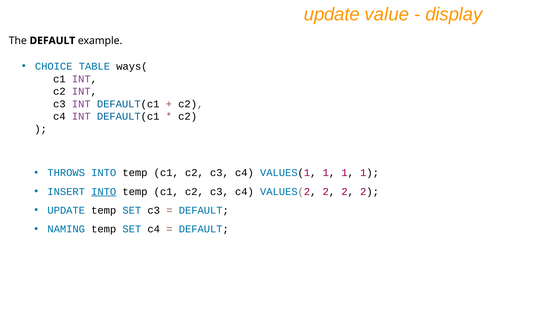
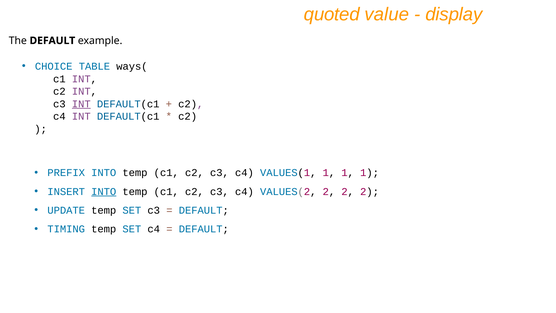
update: update -> quoted (332, 14)
INT underline: none -> present (81, 104)
THROWS: THROWS -> PREFIX (66, 173)
NAMING: NAMING -> TIMING (66, 229)
